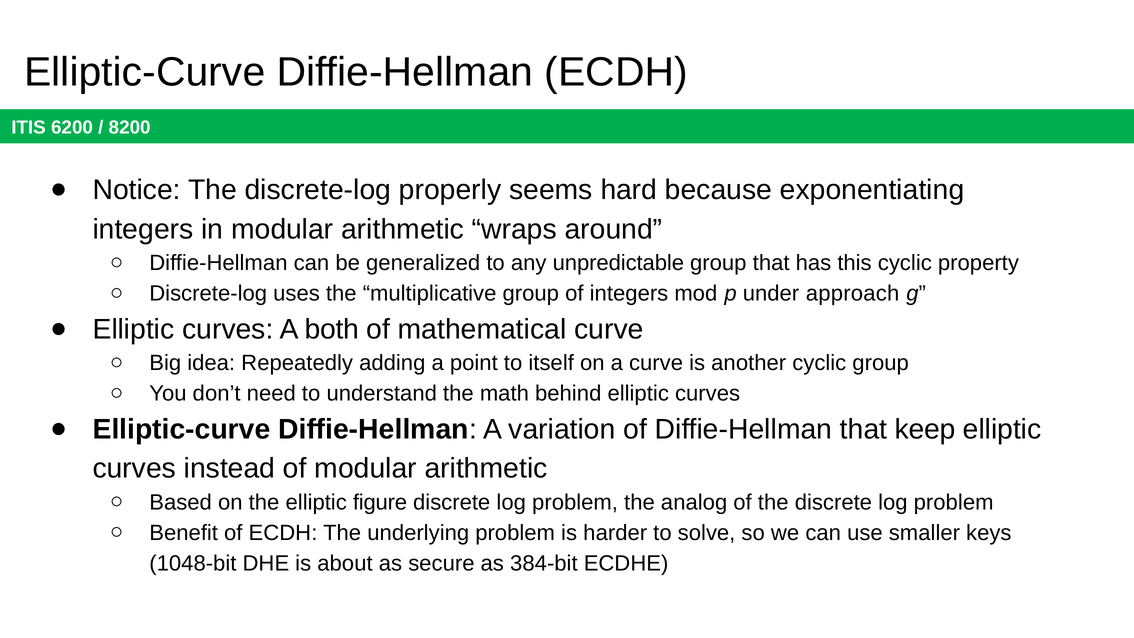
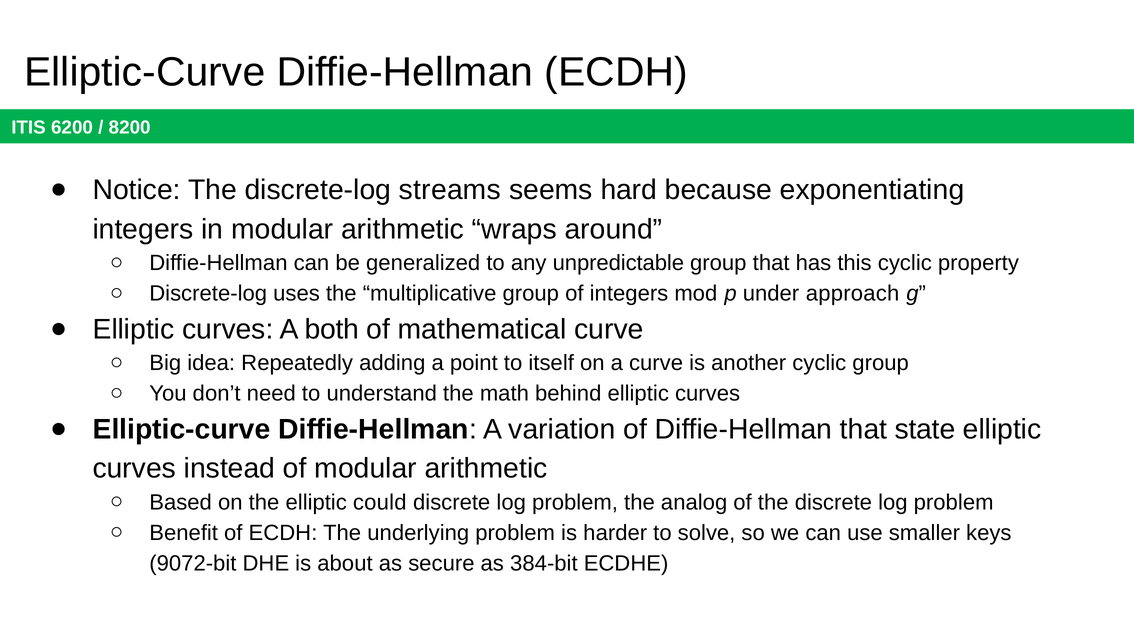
properly: properly -> streams (450, 190)
keep: keep -> state (925, 429)
figure: figure -> could (380, 502)
1048-bit: 1048-bit -> 9072-bit (193, 563)
